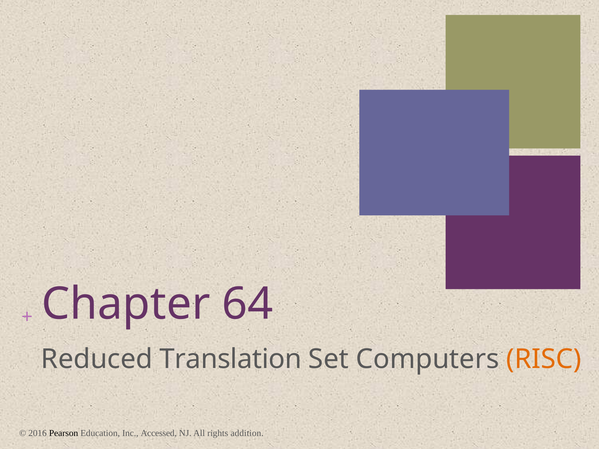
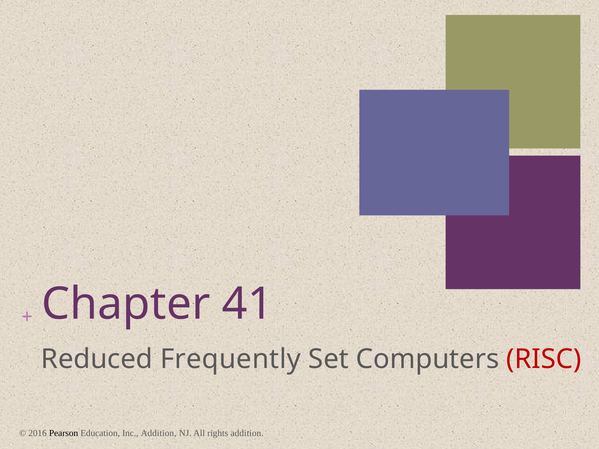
64: 64 -> 41 (248, 304)
Translation: Translation -> Frequently (230, 359)
RISC colour: orange -> red (544, 359)
Inc Accessed: Accessed -> Addition (159, 433)
